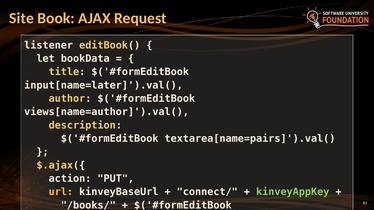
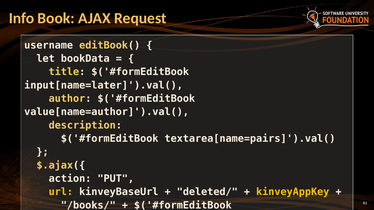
Site: Site -> Info (22, 18)
listener: listener -> username (49, 45)
views[name=author]').val(: views[name=author]').val( -> value[name=author]').val( (107, 112)
connect/: connect/ -> deleted/ (207, 192)
kinveyAppKey colour: light green -> yellow (293, 192)
